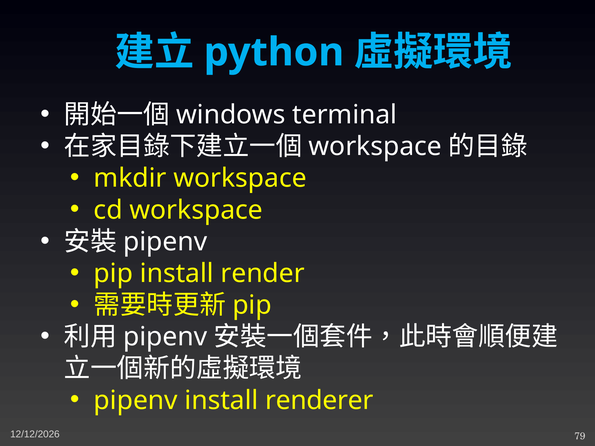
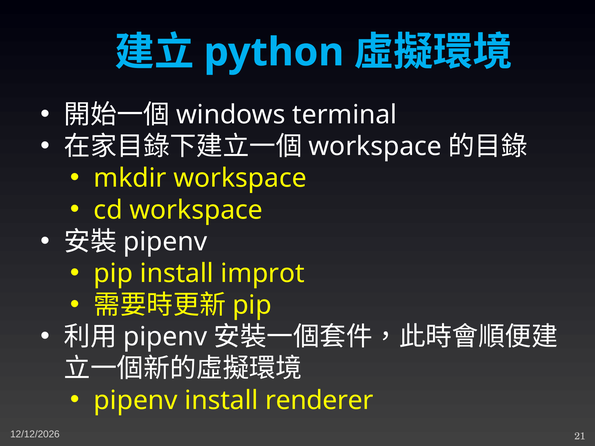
render: render -> improt (263, 274)
79: 79 -> 21 (580, 436)
